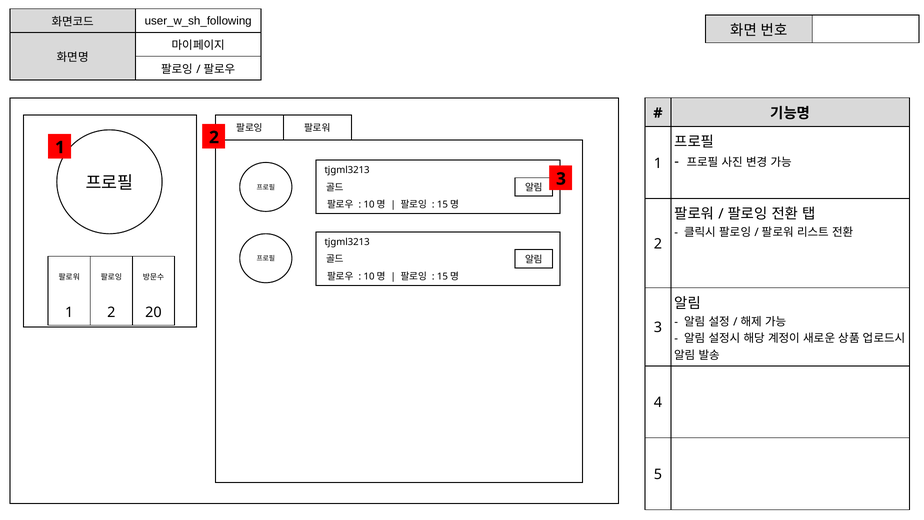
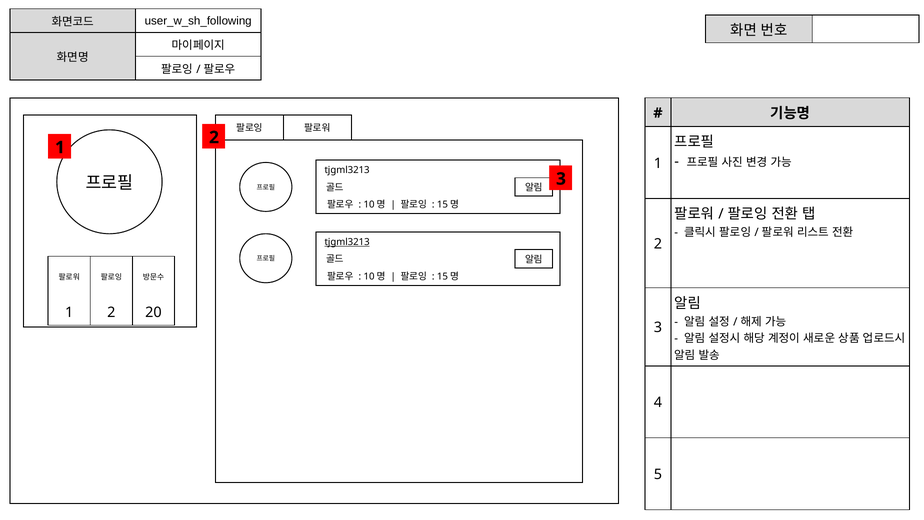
tjgml3213 underline: none -> present (347, 242)
